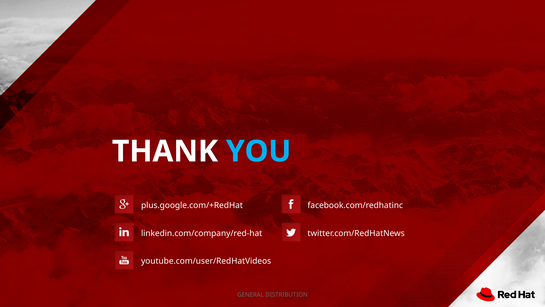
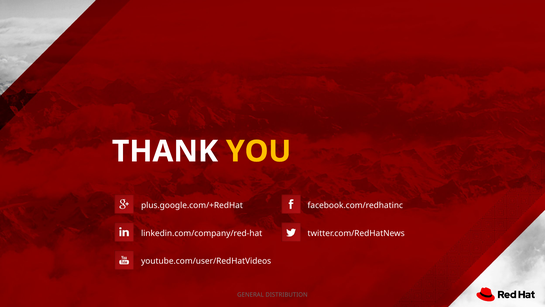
YOU colour: light blue -> yellow (259, 151)
